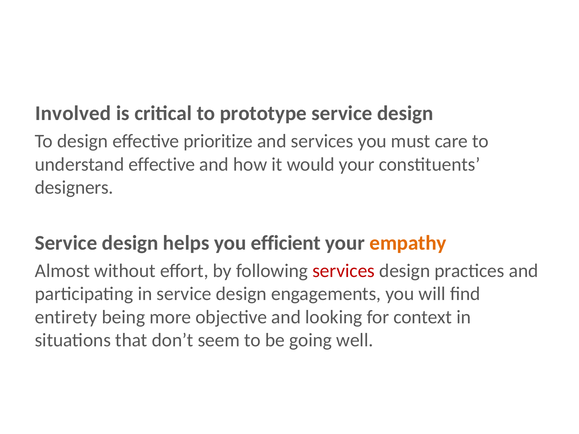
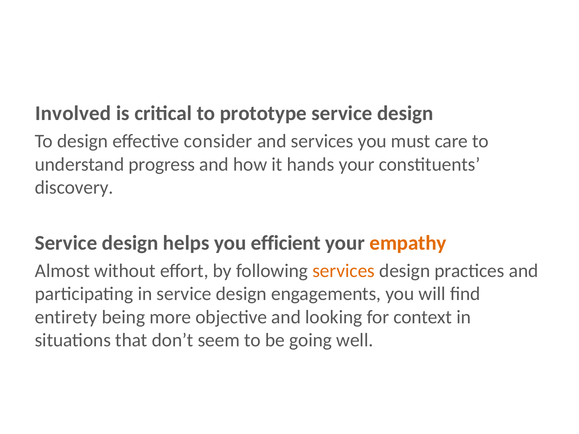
prioritize: prioritize -> consider (218, 141)
understand effective: effective -> progress (162, 164)
would: would -> hands (311, 164)
designers: designers -> discovery (74, 188)
services colour: red -> orange (344, 271)
